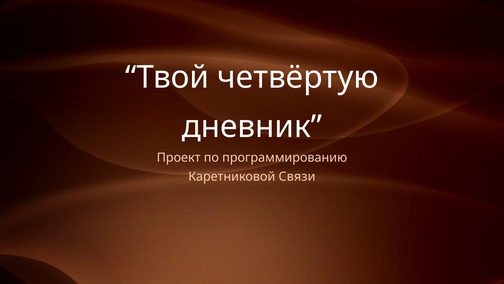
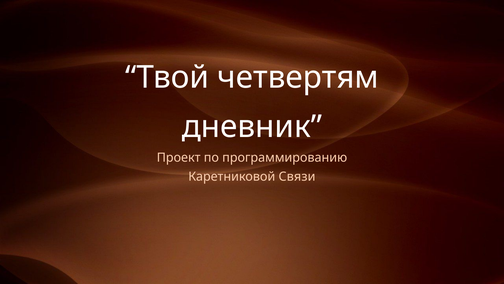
четвёртую: четвёртую -> четвертям (298, 77)
